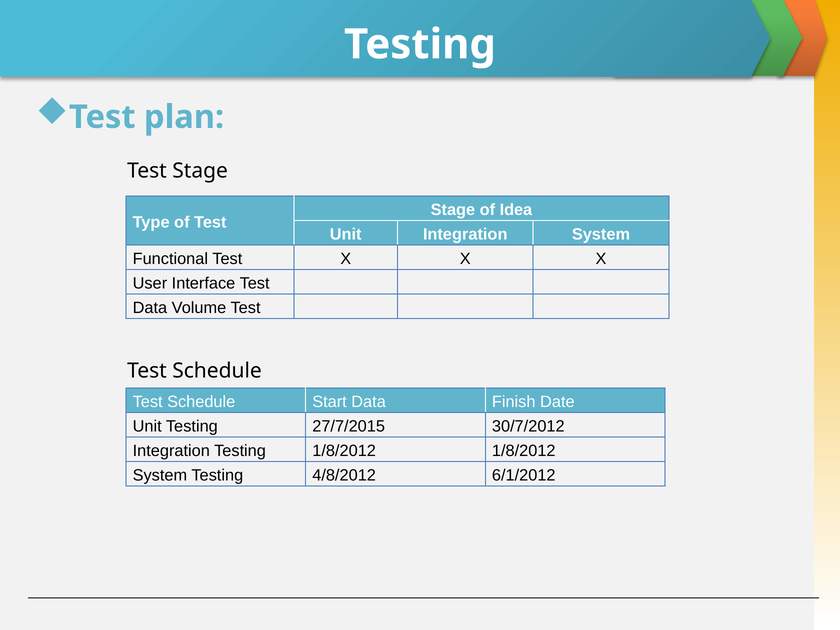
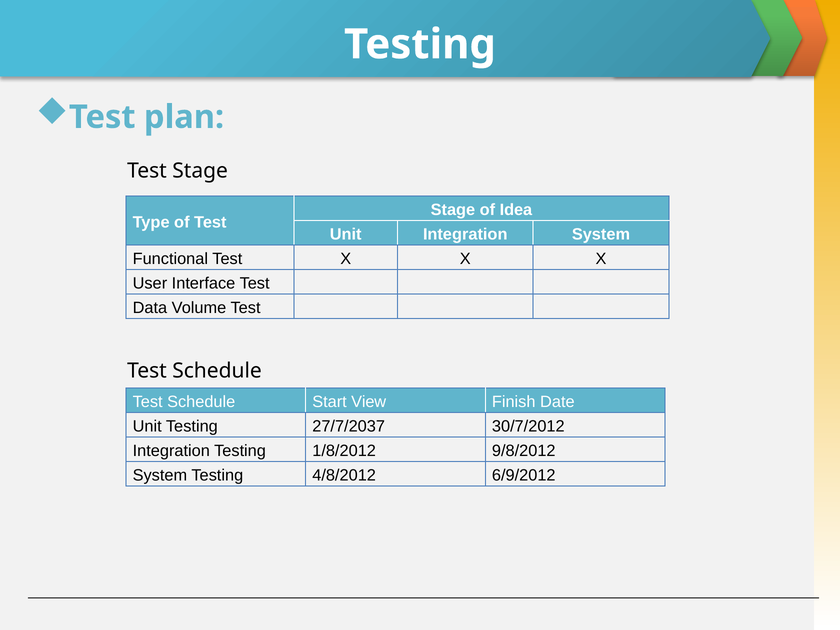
Start Data: Data -> View (369, 402)
27/7/2015: 27/7/2015 -> 27/7/2037 (349, 426)
1/8/2012 1/8/2012: 1/8/2012 -> 9/8/2012 (524, 451)
6/1/2012: 6/1/2012 -> 6/9/2012 (524, 475)
